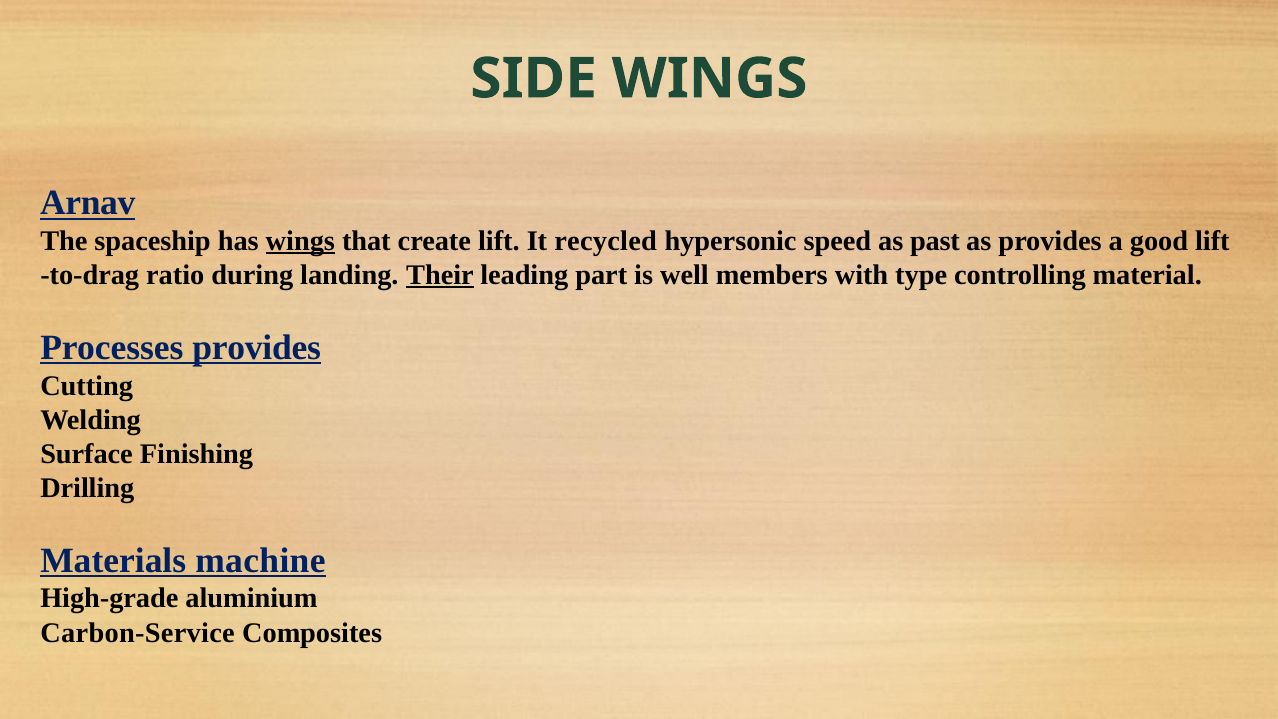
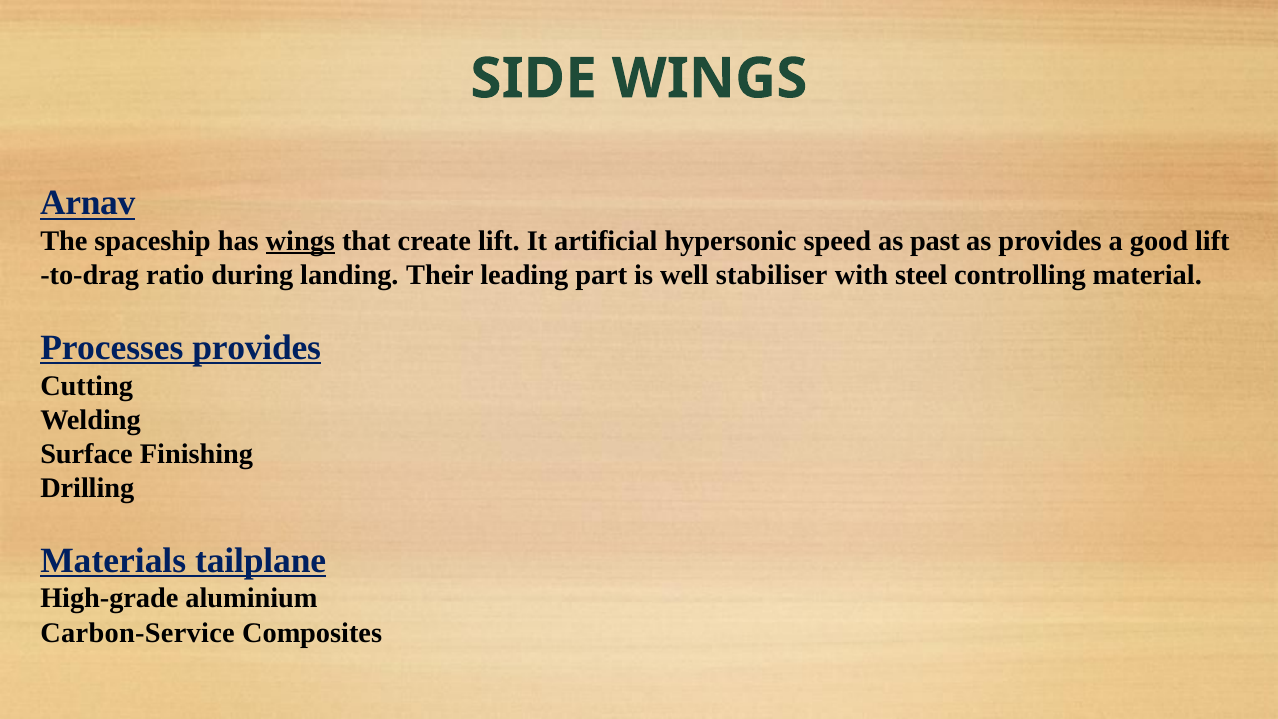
recycled: recycled -> artificial (606, 241)
Their underline: present -> none (440, 275)
members: members -> stabiliser (772, 275)
type: type -> steel (921, 275)
machine: machine -> tailplane (261, 561)
